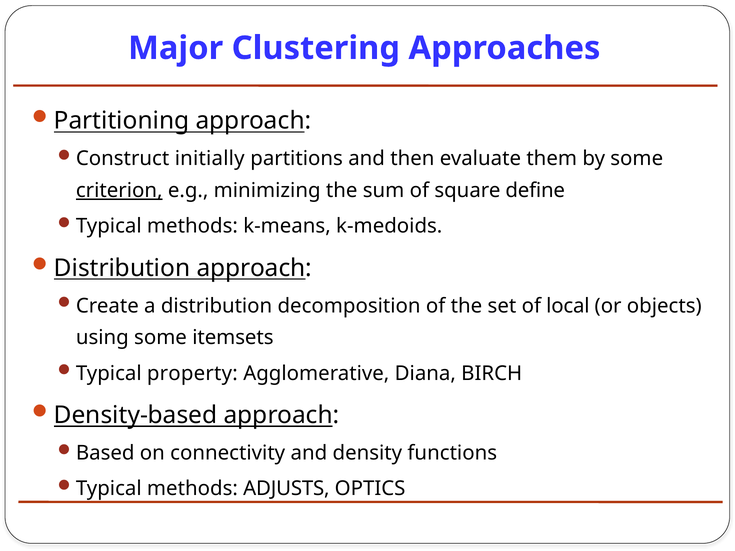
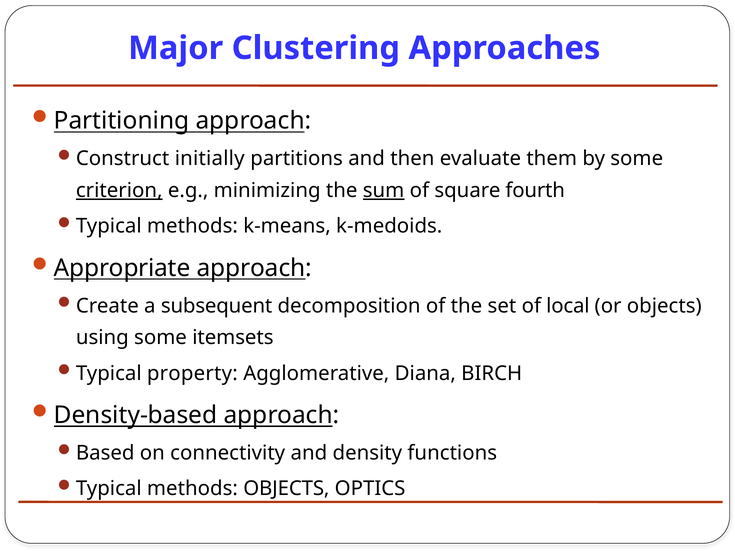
sum underline: none -> present (384, 190)
define: define -> fourth (535, 190)
Distribution: Distribution -> Appropriate (122, 268)
a distribution: distribution -> subsequent (217, 306)
methods ADJUSTS: ADJUSTS -> OBJECTS (286, 489)
